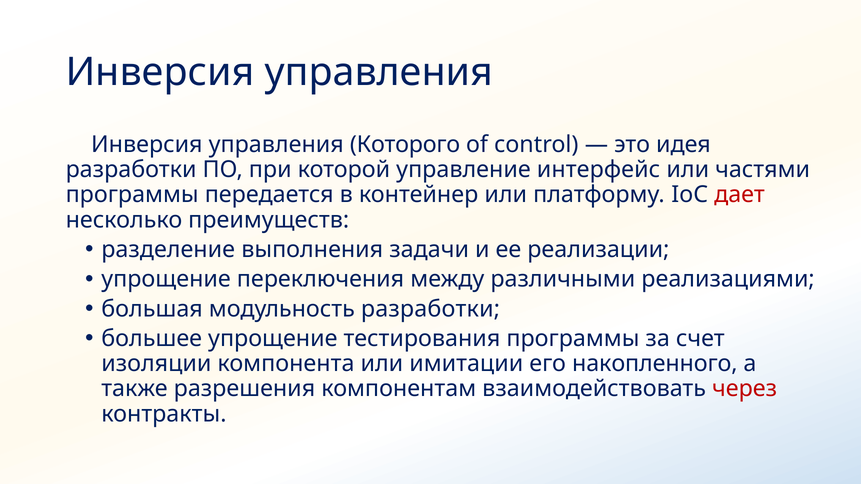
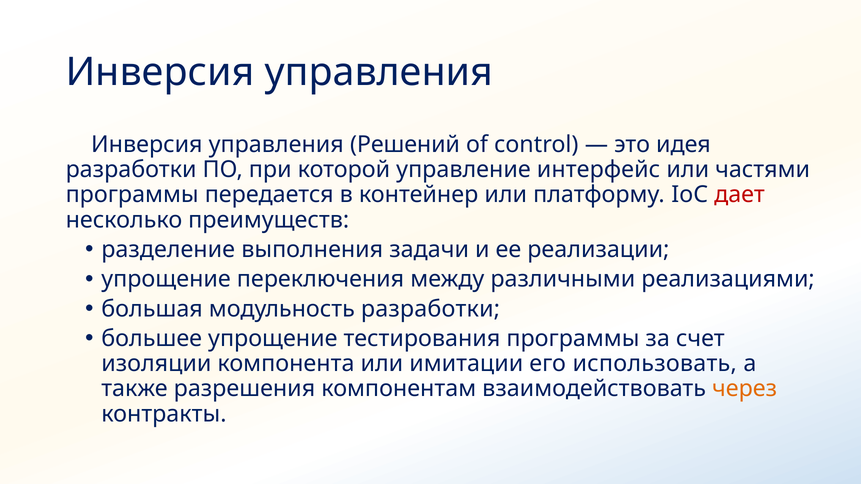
Которого: Которого -> Решений (405, 145)
накопленного: накопленного -> использовать (655, 364)
через colour: red -> orange (745, 389)
